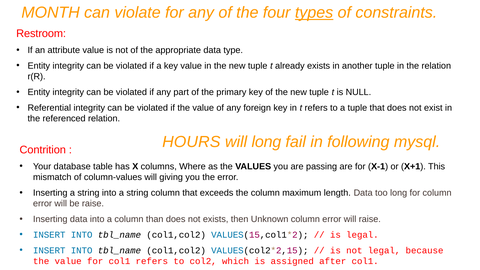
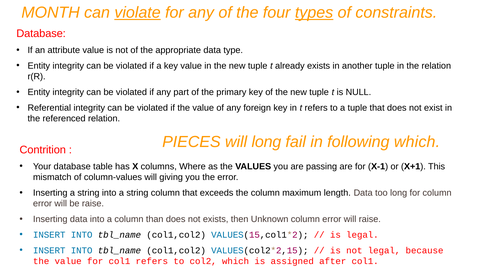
violate underline: none -> present (138, 12)
Restroom: Restroom -> Database (41, 34)
HOURS: HOURS -> PIECES (191, 142)
following mysql: mysql -> which (417, 142)
